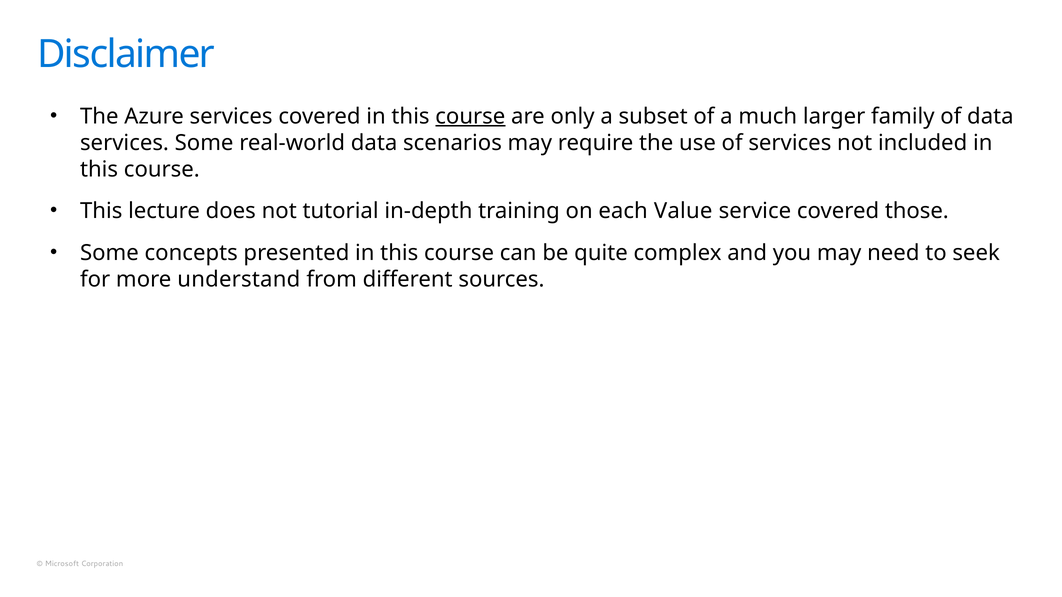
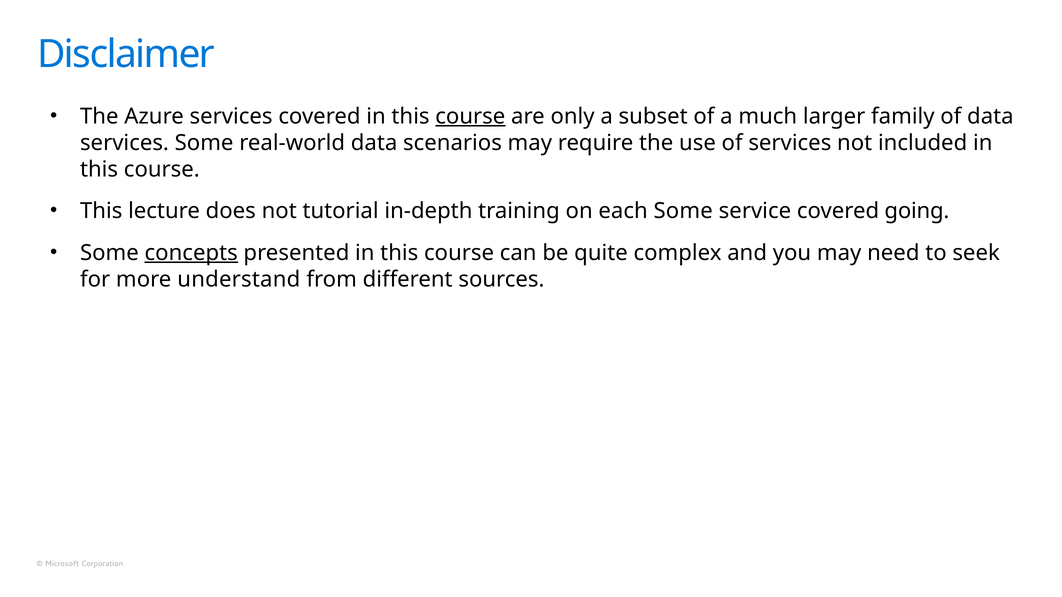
each Value: Value -> Some (683, 211)
those: those -> going (917, 211)
concepts underline: none -> present (191, 253)
